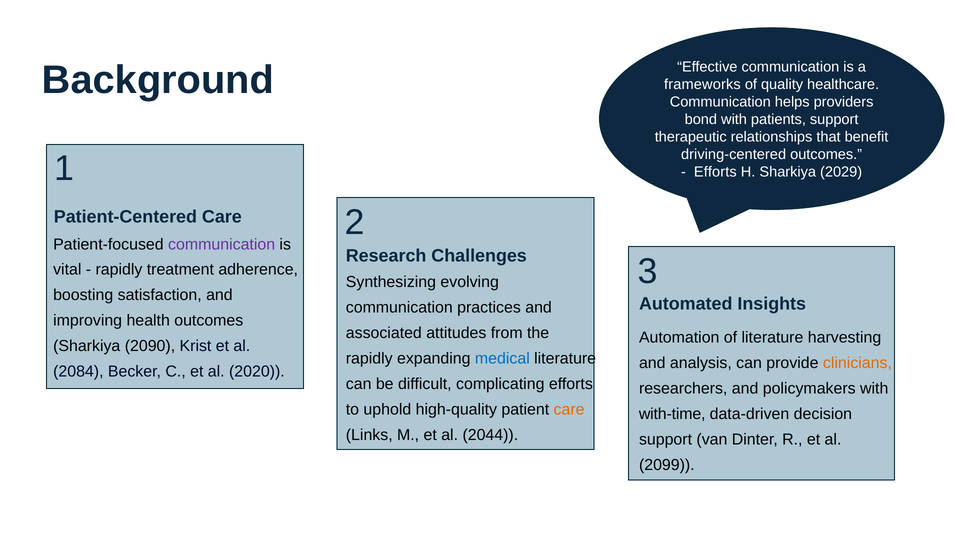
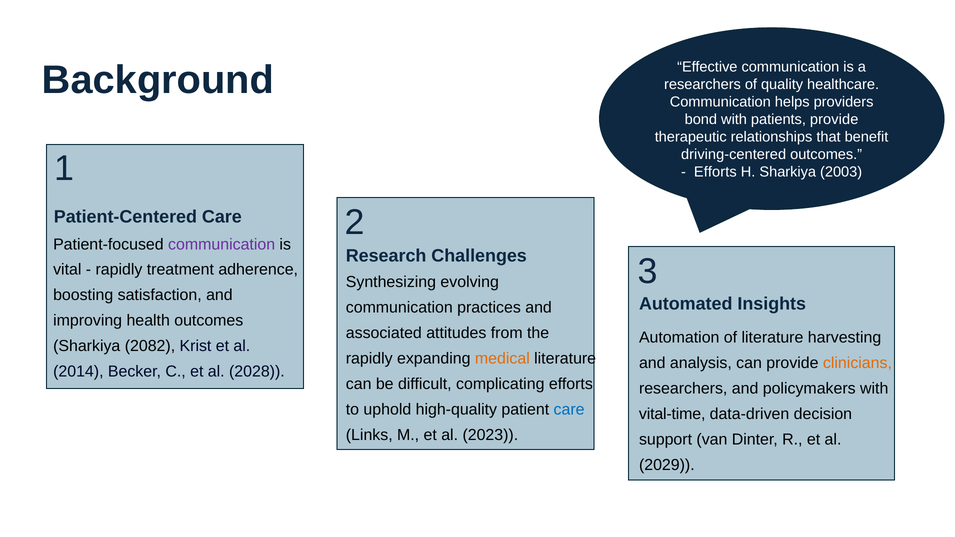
frameworks: frameworks -> researchers (703, 85)
patients support: support -> provide (834, 120)
2029: 2029 -> 2003 (841, 172)
2090: 2090 -> 2082 (150, 346)
medical colour: blue -> orange (502, 359)
2084: 2084 -> 2014 (78, 372)
2020: 2020 -> 2028 (257, 372)
care colour: orange -> blue (569, 410)
with-time: with-time -> vital-time (672, 414)
2044: 2044 -> 2023 (490, 435)
2099: 2099 -> 2029 (667, 465)
